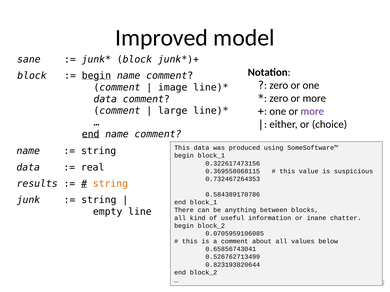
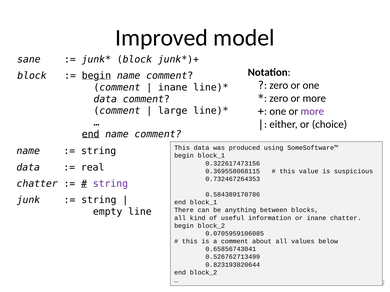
image: image -> inane (173, 88)
results: results -> chatter (37, 184)
string colour: orange -> purple (110, 184)
